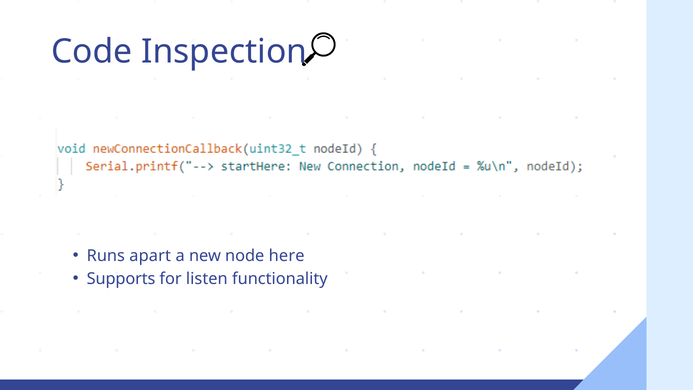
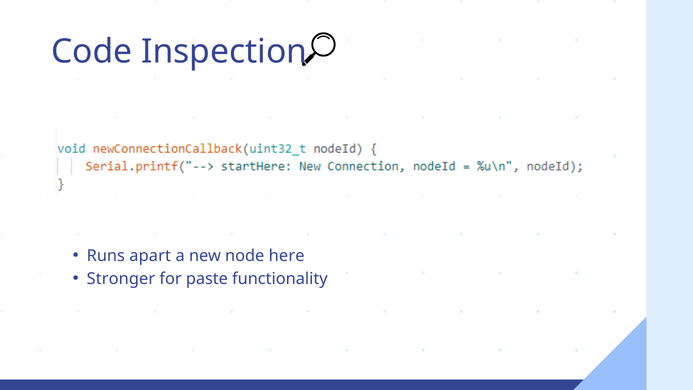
Supports: Supports -> Stronger (121, 279)
listen: listen -> paste (207, 279)
